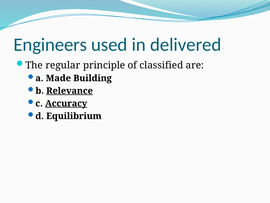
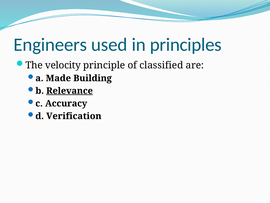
delivered: delivered -> principles (186, 45)
regular: regular -> velocity (63, 65)
Accuracy underline: present -> none (66, 103)
Equilibrium: Equilibrium -> Verification (74, 116)
